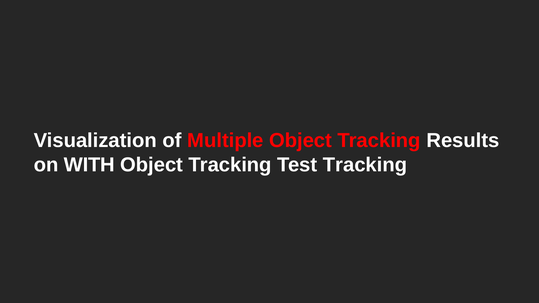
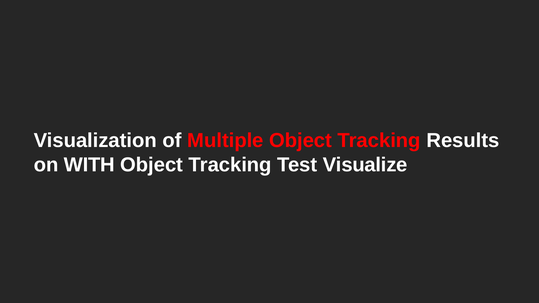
Test Tracking: Tracking -> Visualize (365, 165)
